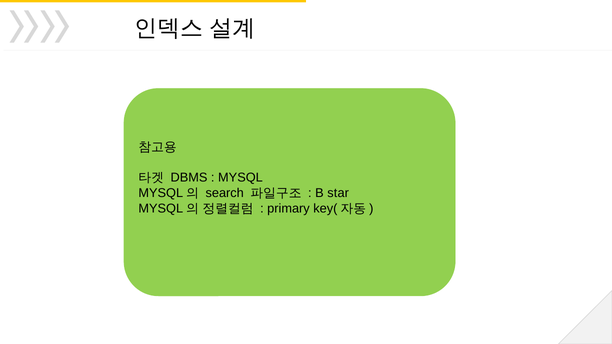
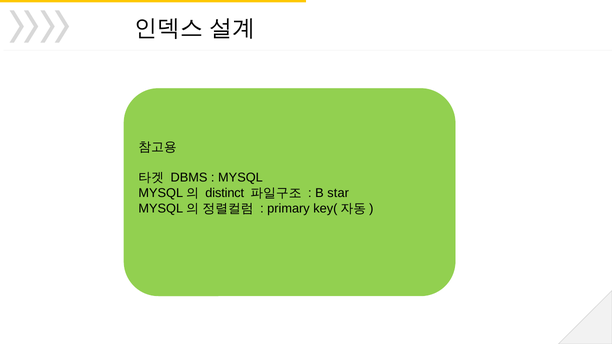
search: search -> distinct (225, 193)
